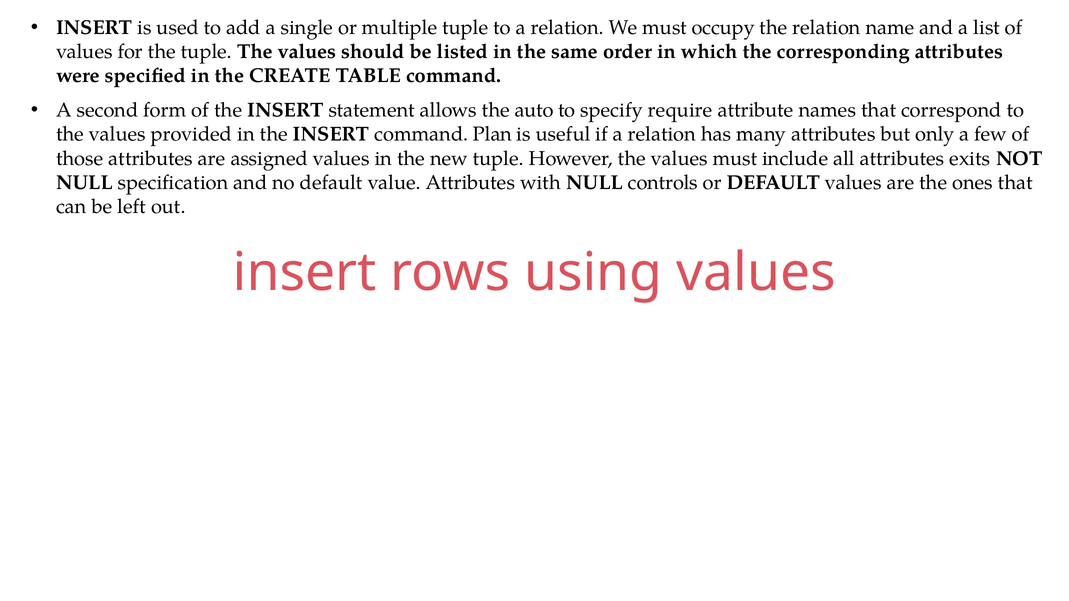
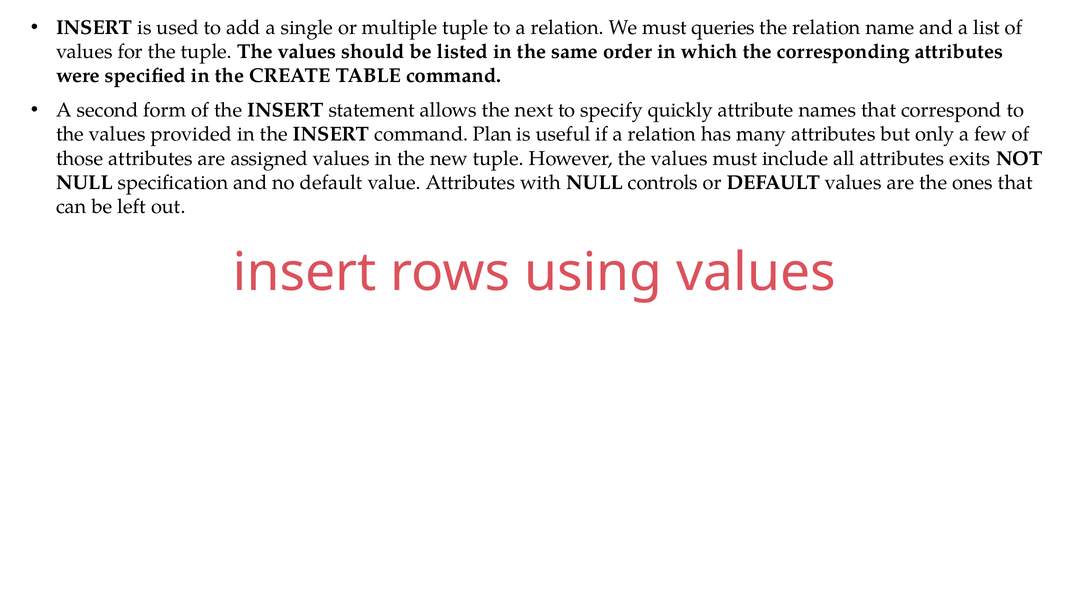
occupy: occupy -> queries (723, 28)
auto: auto -> next (534, 110)
require: require -> quickly (680, 110)
